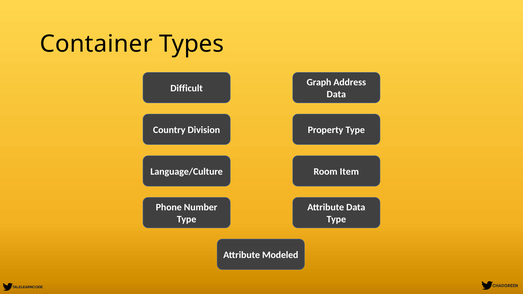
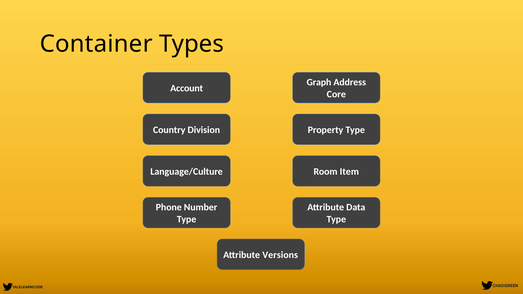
Difficult: Difficult -> Account (187, 88)
Data: Data -> Core (336, 94)
Modeled: Modeled -> Versions (280, 255)
